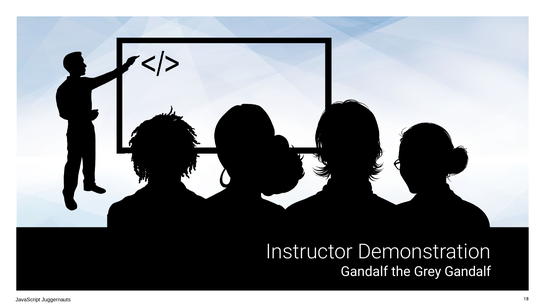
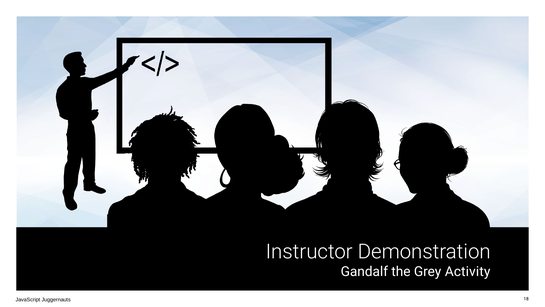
Grey Gandalf: Gandalf -> Activity (468, 271)
